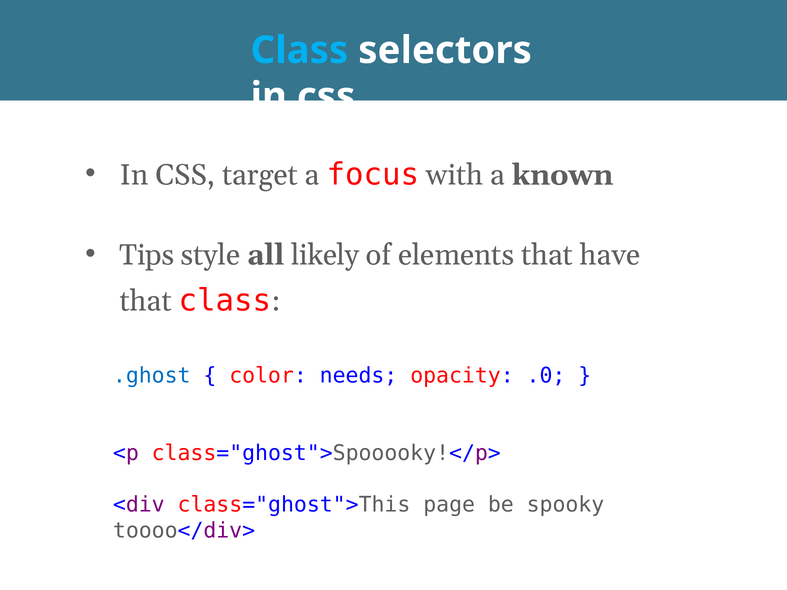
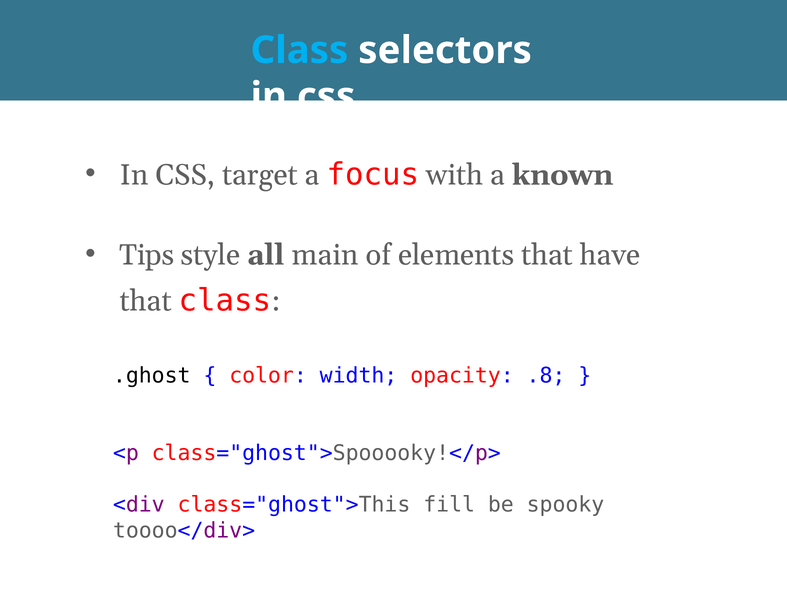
likely: likely -> main (325, 255)
.ghost colour: blue -> black (152, 376)
needs: needs -> width (359, 376)
.0: .0 -> .8 (546, 376)
page: page -> fill (449, 505)
